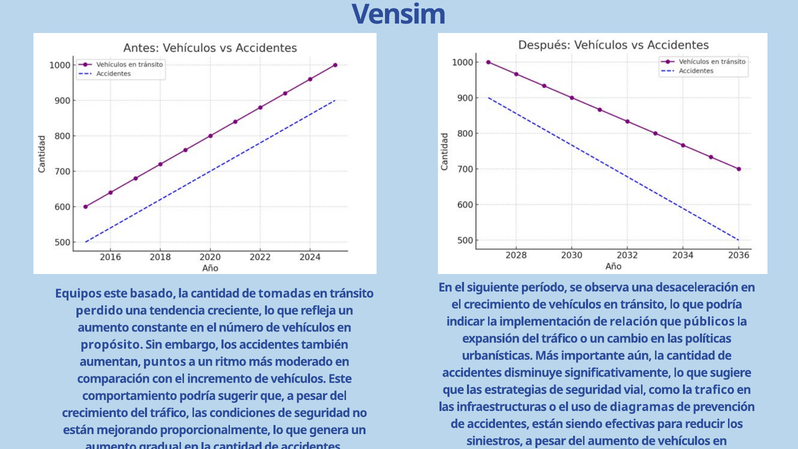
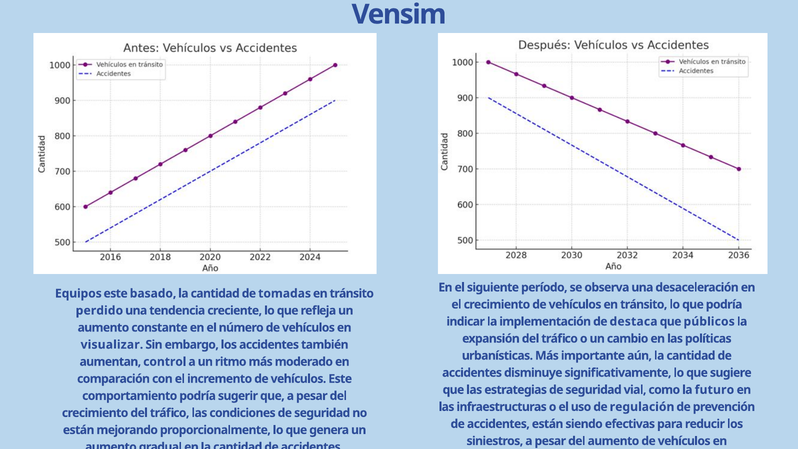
relación: relación -> destaca (634, 321)
propósito: propósito -> visualizar (112, 345)
puntos: puntos -> control (165, 362)
trafico: trafico -> futuro (714, 390)
diagramas: diagramas -> regulación (642, 407)
